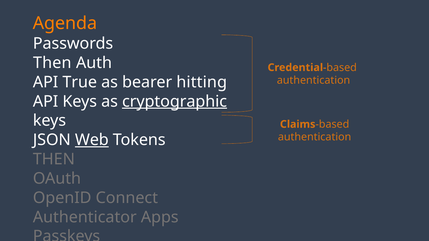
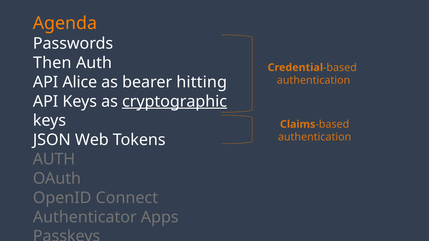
True: True -> Alice (80, 82)
Web underline: present -> none (92, 140)
THEN: THEN -> AUTH (54, 159)
